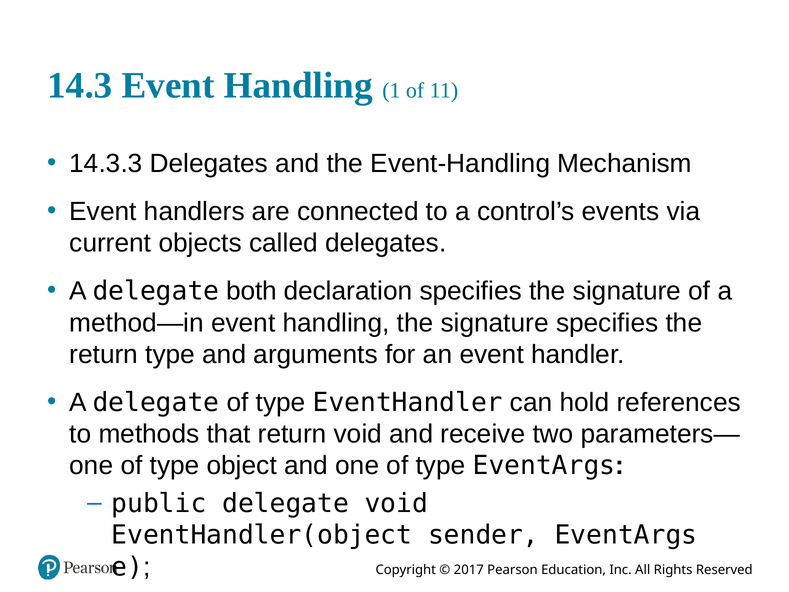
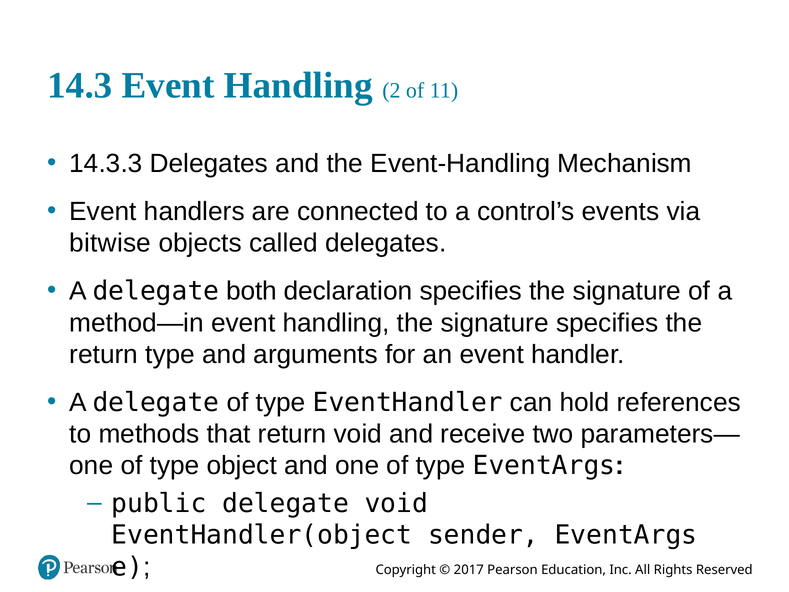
1: 1 -> 2 (391, 91)
current: current -> bitwise (110, 243)
